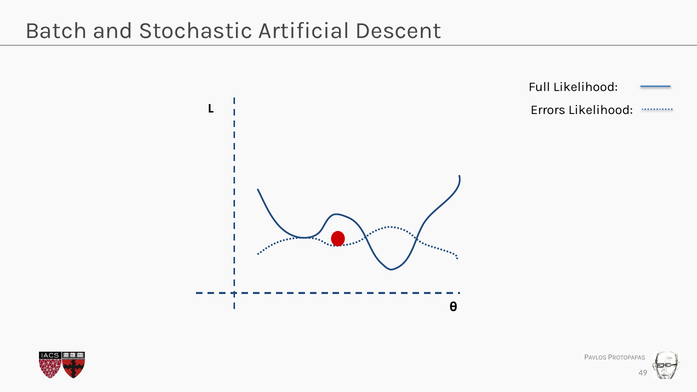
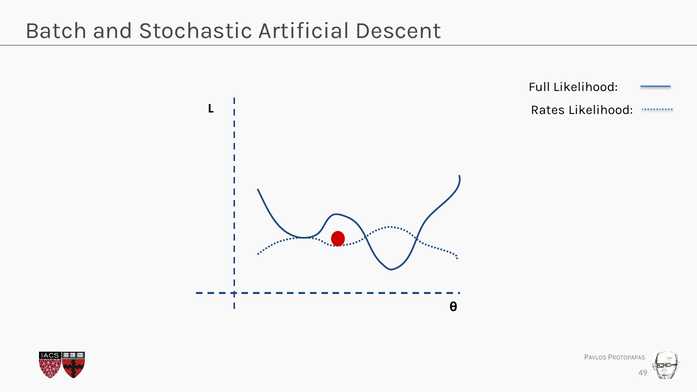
Errors: Errors -> Rates (548, 110)
